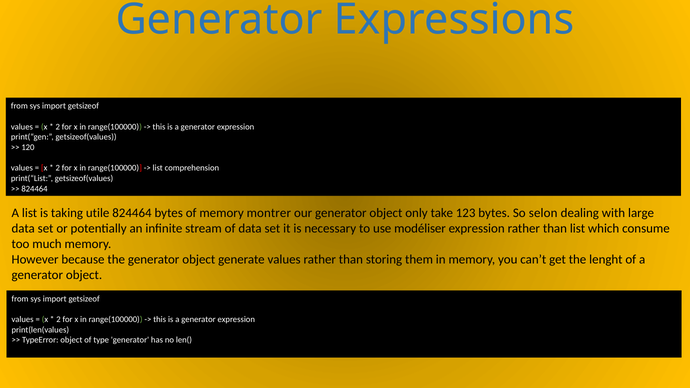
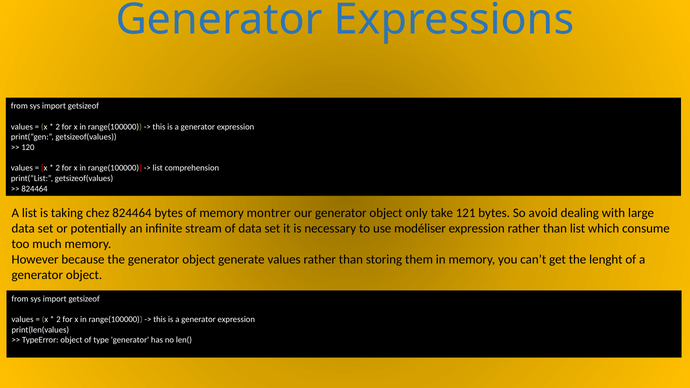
utile: utile -> chez (98, 213)
123: 123 -> 121 (466, 213)
selon: selon -> avoid (543, 213)
